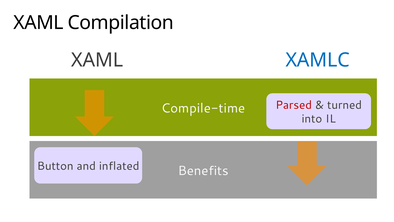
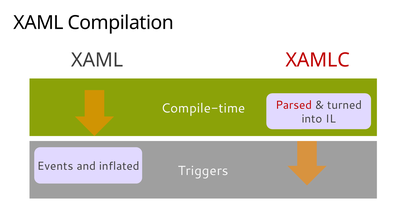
XAMLC colour: blue -> red (318, 60)
Button: Button -> Events (55, 166)
Benefits: Benefits -> Triggers (203, 170)
